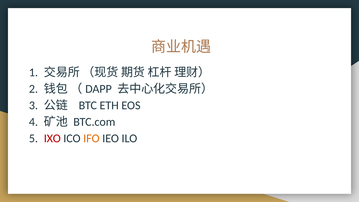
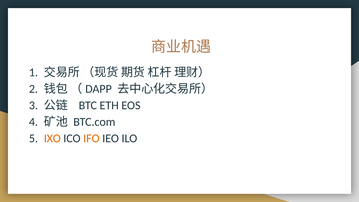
IXO colour: red -> orange (52, 138)
